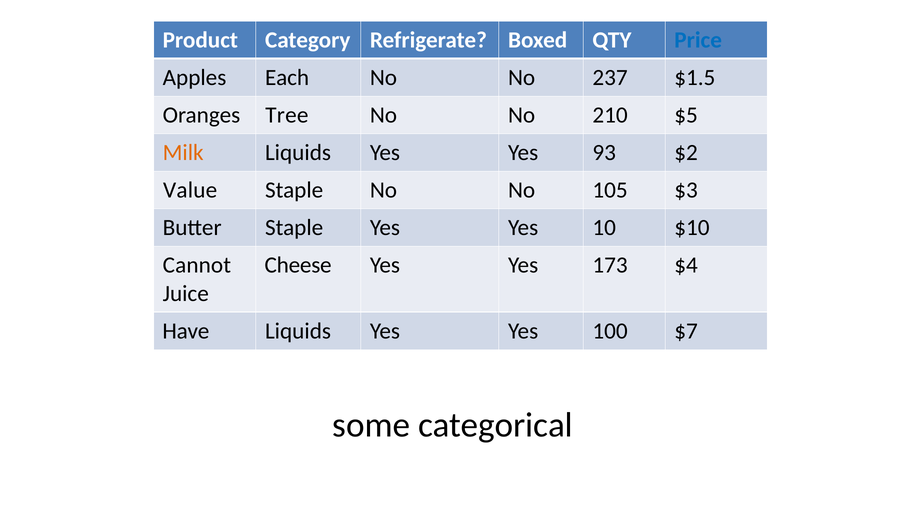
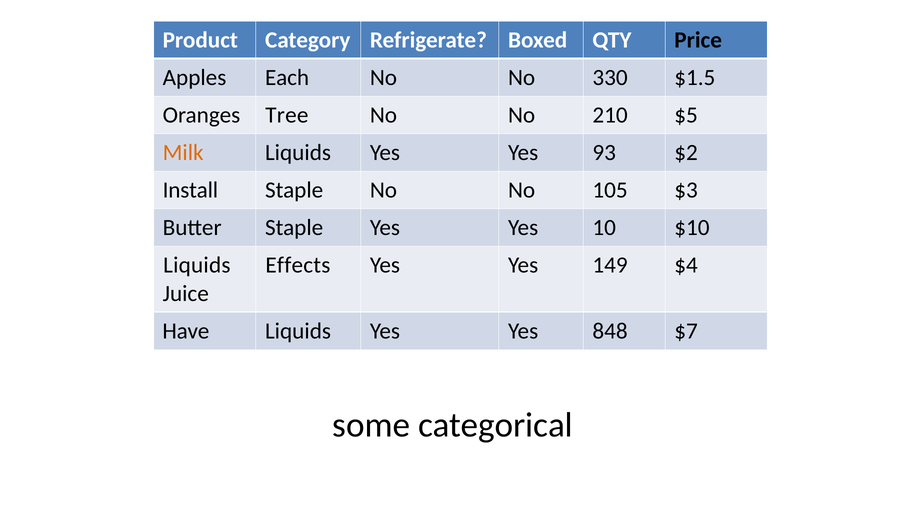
Price colour: blue -> black (698, 40)
237: 237 -> 330 (610, 78)
Value: Value -> Install (190, 190)
Cannot: Cannot -> Liquids (197, 265)
Cheese: Cheese -> Effects (298, 265)
173: 173 -> 149 (610, 265)
100: 100 -> 848 (610, 331)
